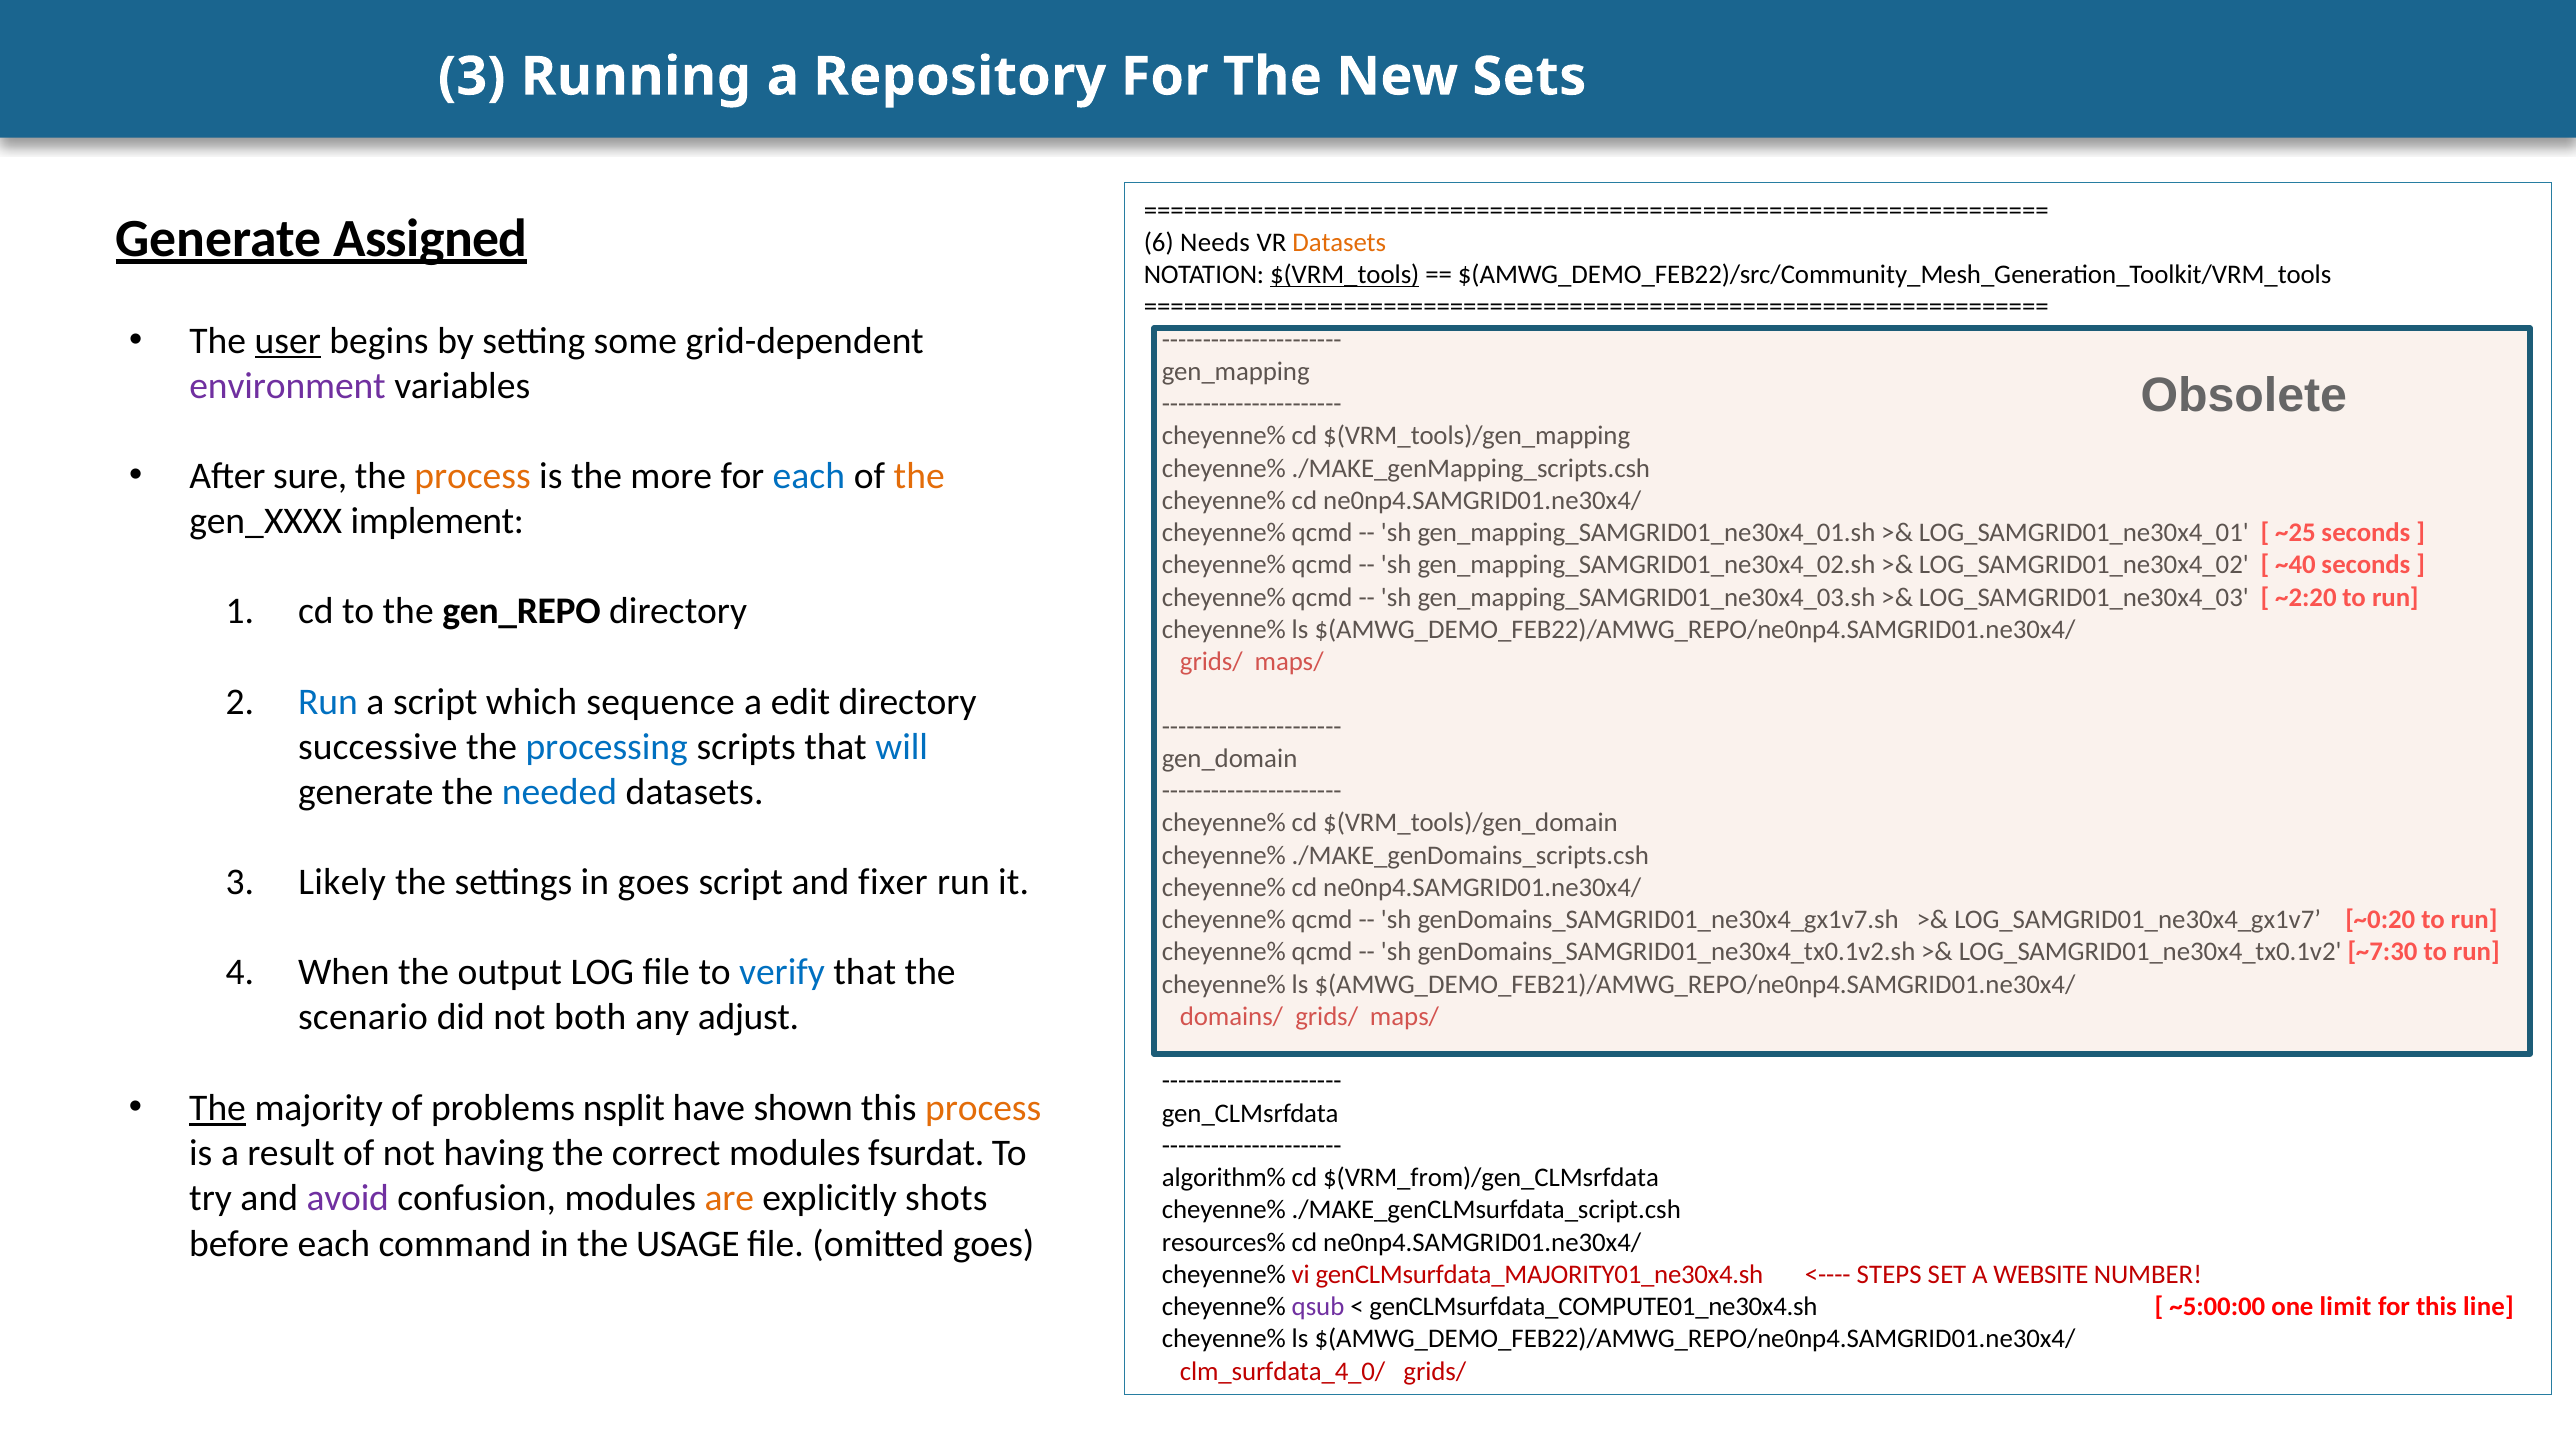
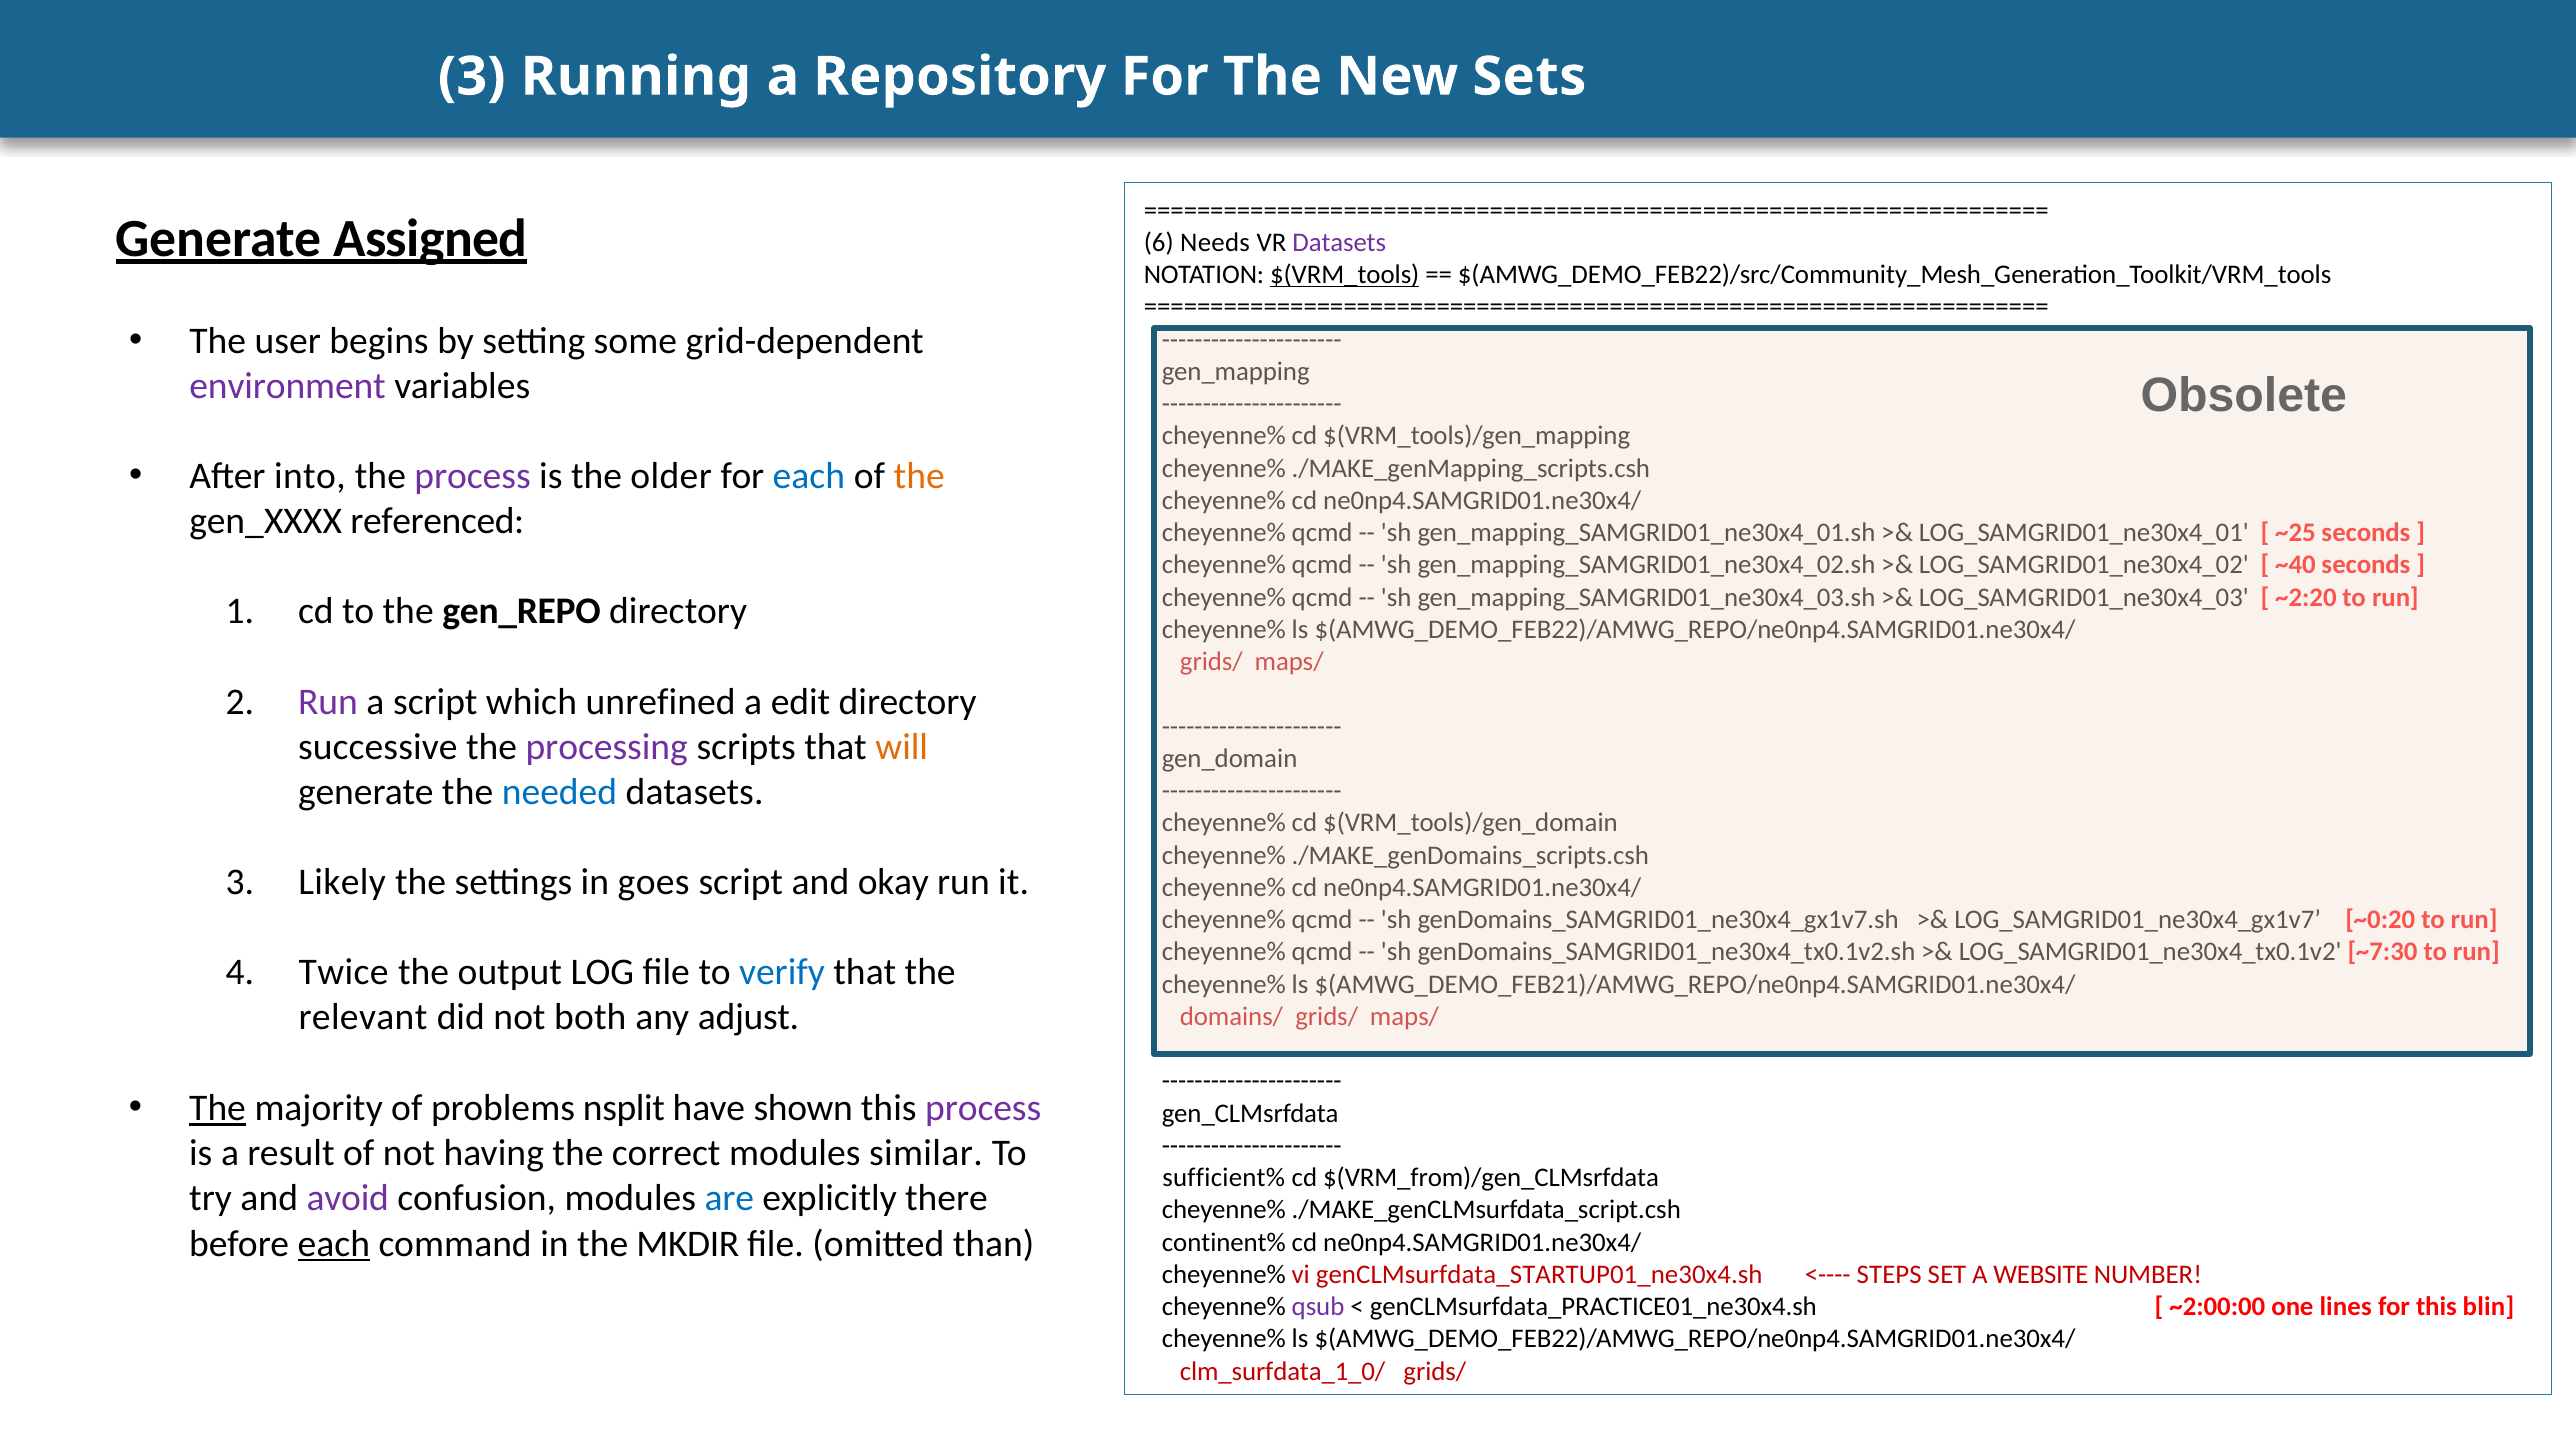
Datasets colour: orange -> purple (1339, 243)
user underline: present -> none (288, 341)
sure: sure -> into (310, 476)
process colour: orange -> purple (473, 476)
more: more -> older (671, 476)
implement: implement -> referenced (437, 521)
Run colour: blue -> purple (328, 702)
sequence: sequence -> unrefined (661, 702)
processing colour: blue -> purple (607, 747)
will colour: blue -> orange (902, 747)
fixer: fixer -> okay (893, 882)
When: When -> Twice (344, 972)
scenario: scenario -> relevant (363, 1017)
process colour: orange -> purple (983, 1108)
fsurdat: fsurdat -> similar (926, 1153)
algorithm%: algorithm% -> sufficient% (1224, 1178)
are colour: orange -> blue (729, 1199)
shots: shots -> there (946, 1199)
each underline: none -> present (334, 1244)
USAGE: USAGE -> MKDIR (688, 1244)
omitted goes: goes -> than (994, 1244)
resources%: resources% -> continent% (1224, 1242)
genCLMsurfdata_MAJORITY01_ne30x4.sh: genCLMsurfdata_MAJORITY01_ne30x4.sh -> genCLMsurfdata_STARTUP01_ne30x4.sh (1539, 1275)
genCLMsurfdata_COMPUTE01_ne30x4.sh: genCLMsurfdata_COMPUTE01_ne30x4.sh -> genCLMsurfdata_PRACTICE01_ne30x4.sh (1593, 1307)
~5:00:00: ~5:00:00 -> ~2:00:00 (2217, 1307)
limit: limit -> lines (2346, 1307)
line: line -> blin (2489, 1307)
clm_surfdata_4_0/: clm_surfdata_4_0/ -> clm_surfdata_1_0/ (1283, 1371)
